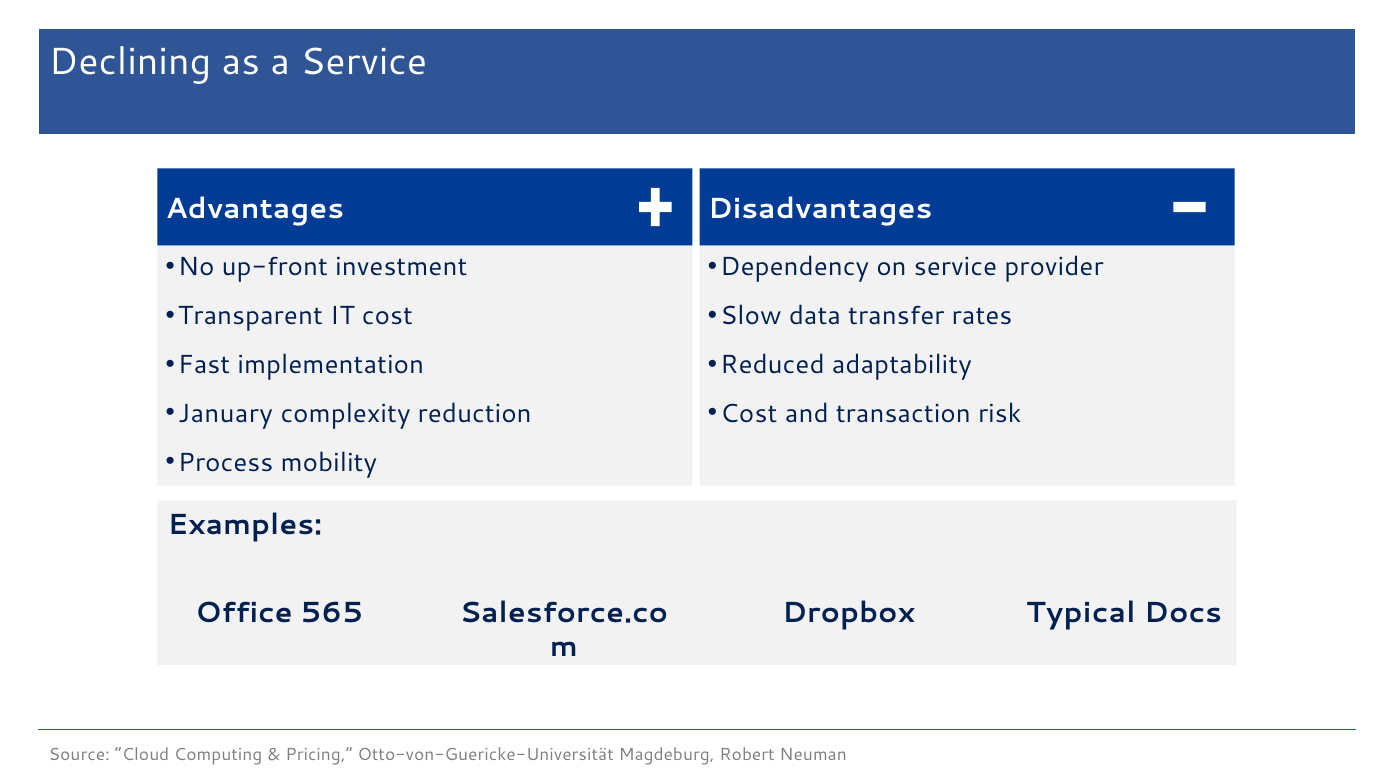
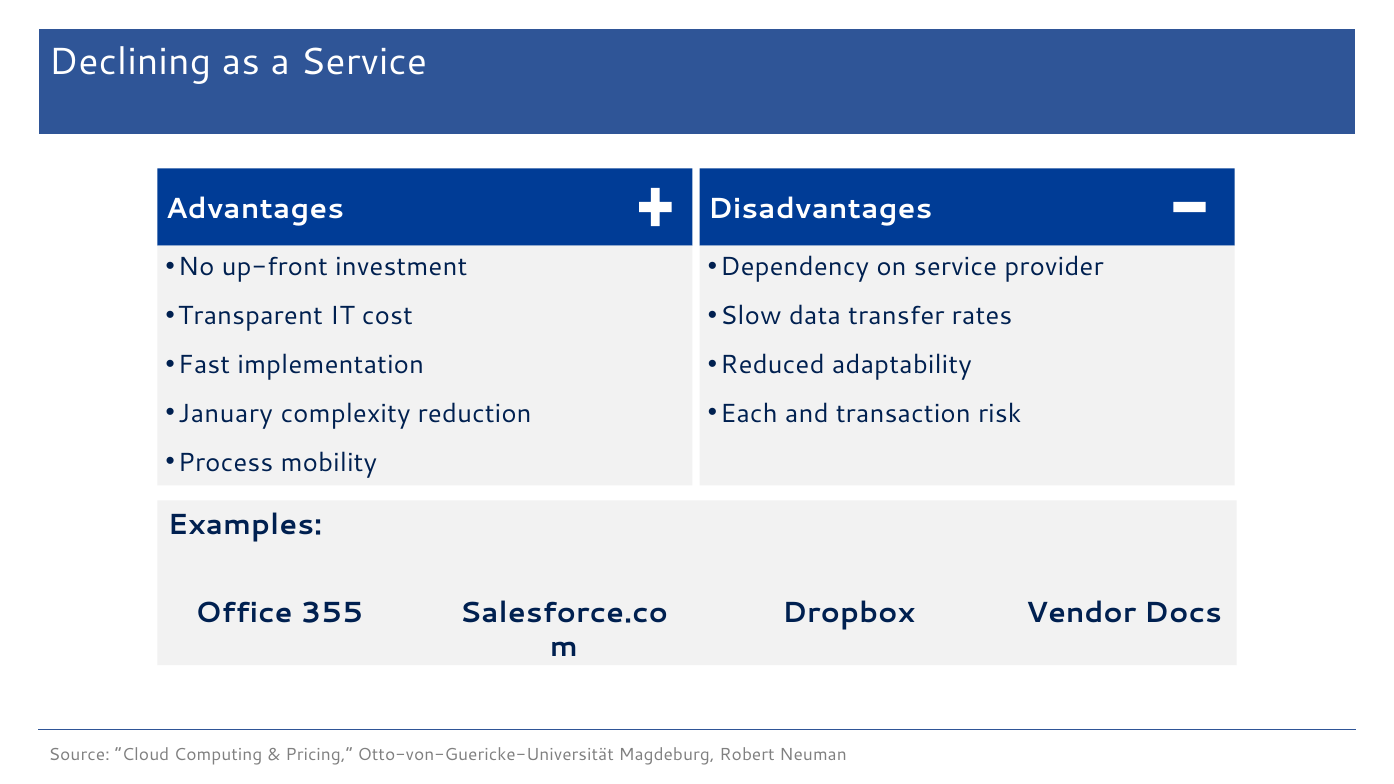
Cost: Cost -> Each (749, 414)
565: 565 -> 355 (332, 613)
Typical: Typical -> Vendor (1081, 613)
